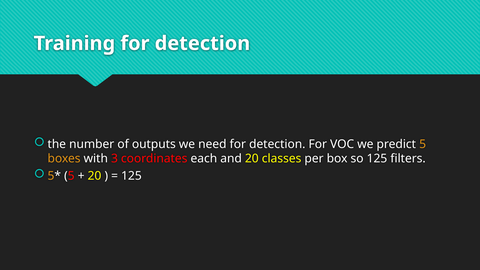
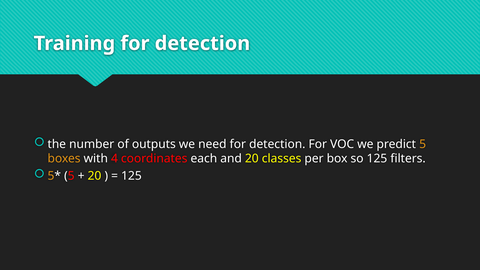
3: 3 -> 4 (114, 158)
